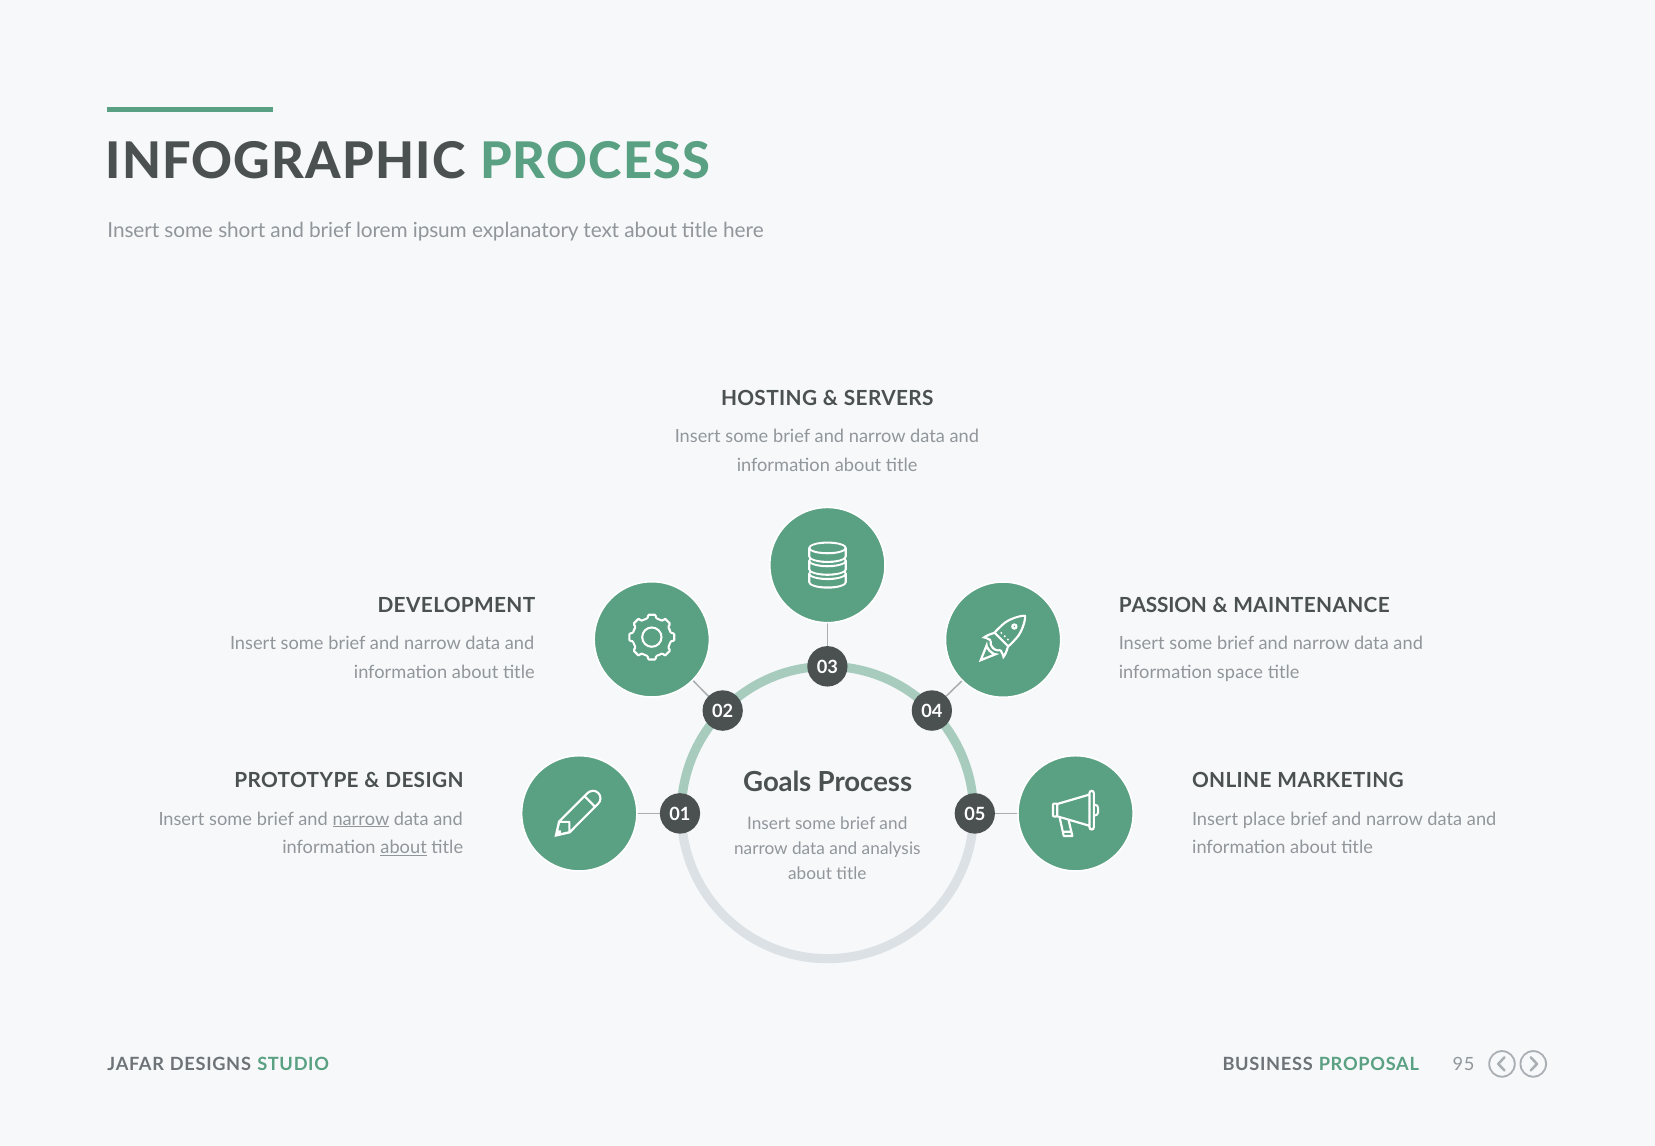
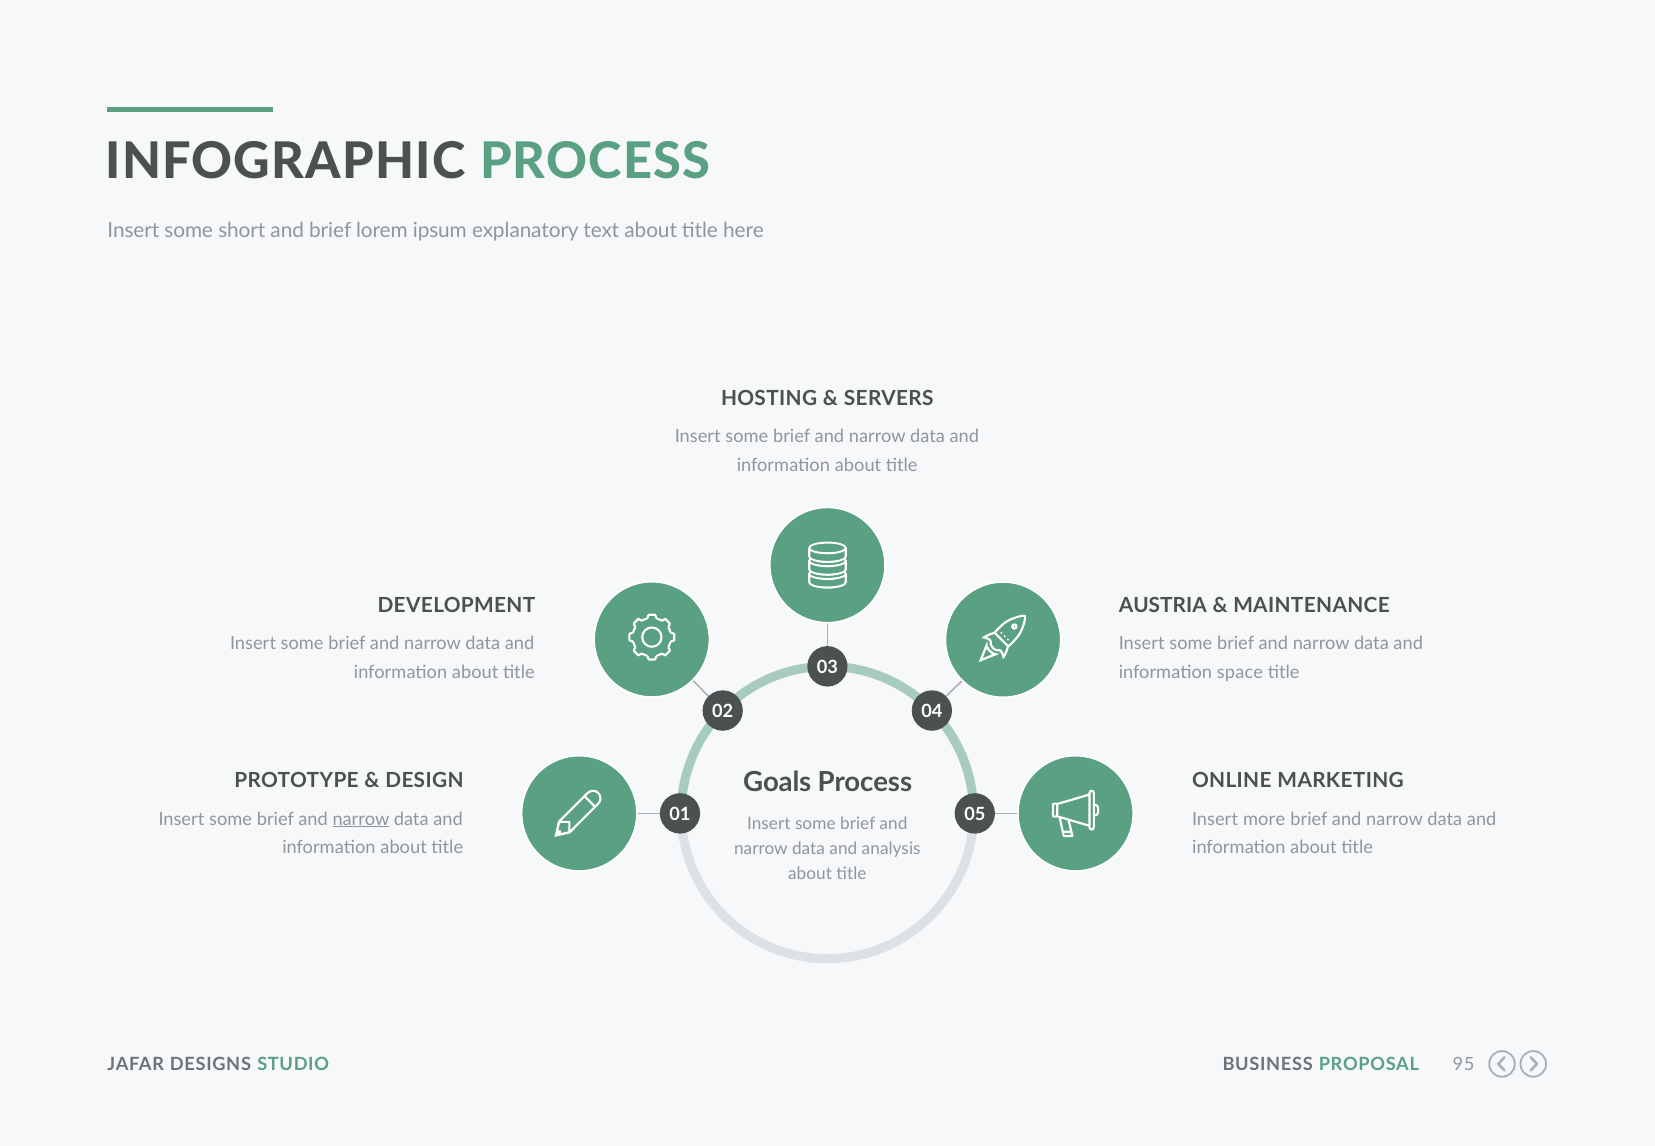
PASSION: PASSION -> AUSTRIA (1163, 605)
place: place -> more (1264, 819)
about underline: present -> none (404, 847)
